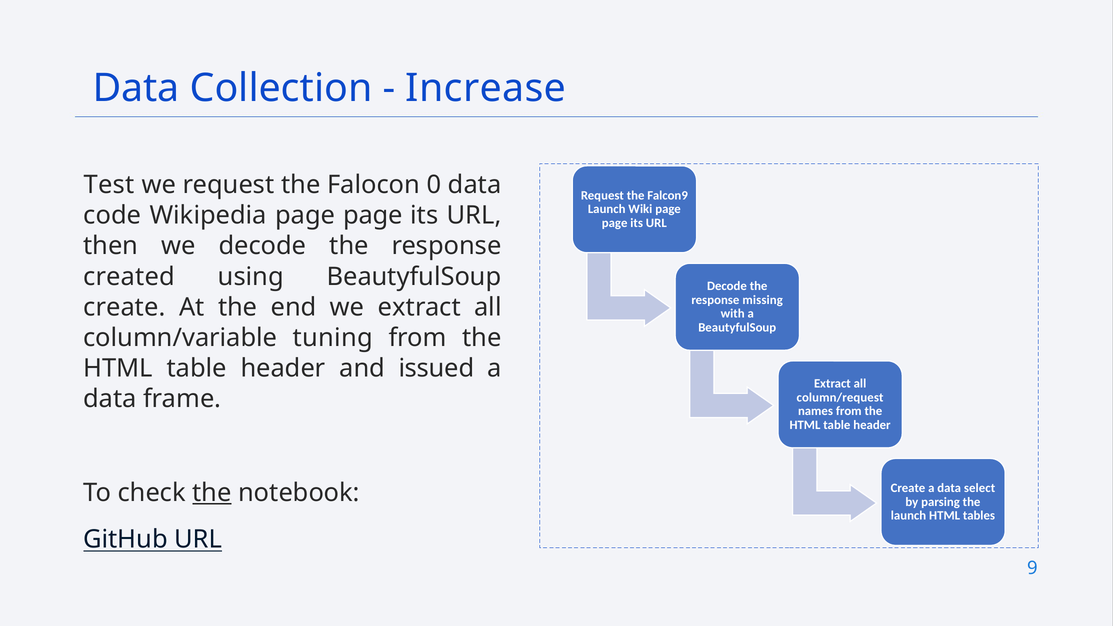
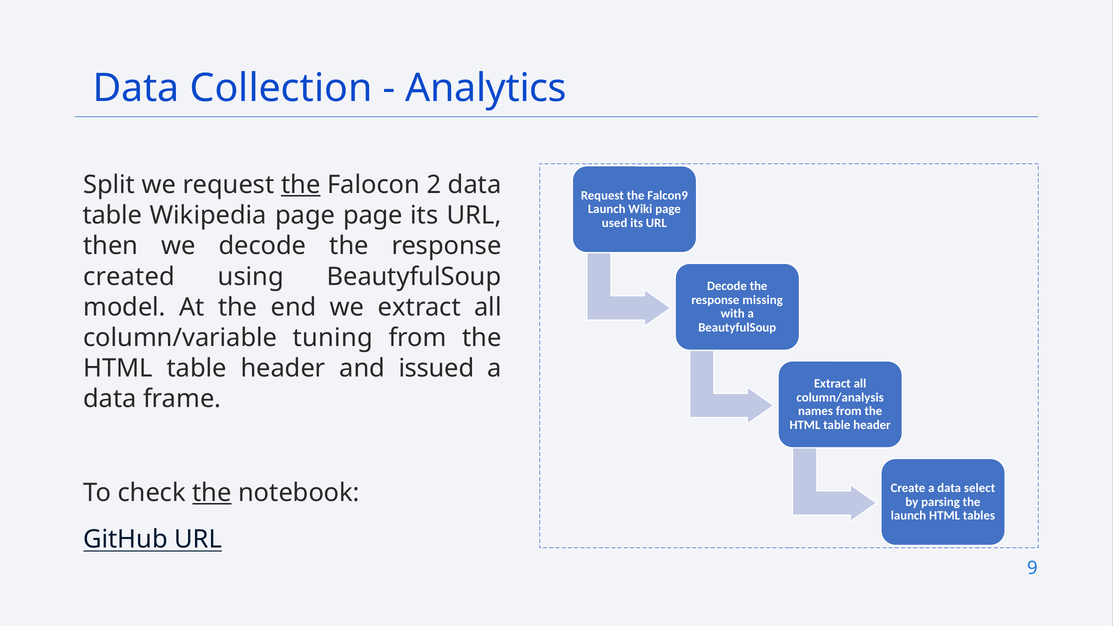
Increase: Increase -> Analytics (486, 88)
Test: Test -> Split (109, 185)
the underline: none -> present (301, 185)
0: 0 -> 2 (434, 185)
code: code -> table (112, 215)
page: page -> used (615, 223)
create: create -> model (124, 307)
column/request: column/request -> column/analysis (840, 397)
